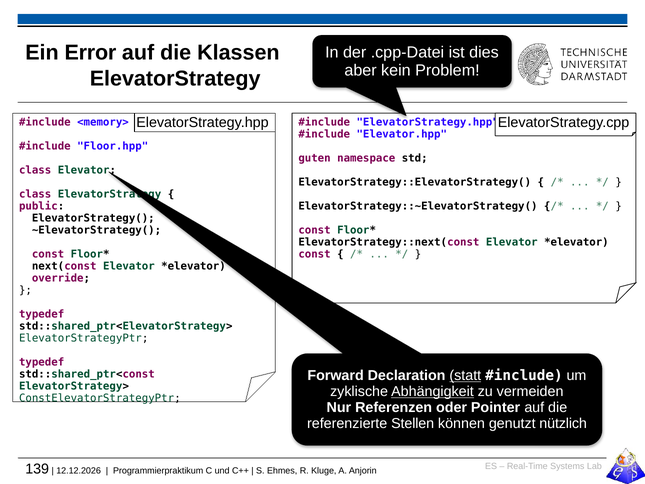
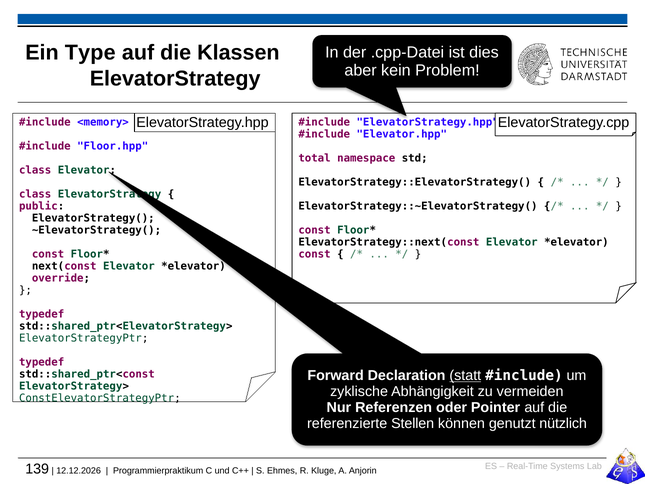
Error: Error -> Type (90, 53)
guten: guten -> total (315, 158)
Abhängigkeit underline: present -> none (433, 391)
